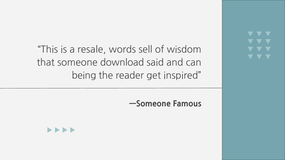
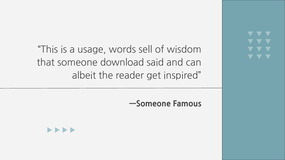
resale: resale -> usage (92, 50)
being: being -> albeit (84, 76)
